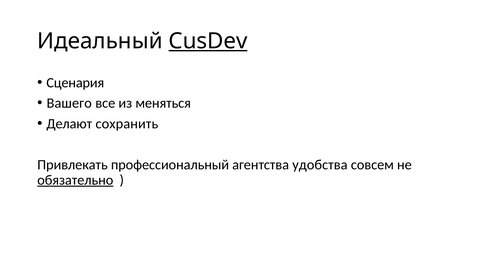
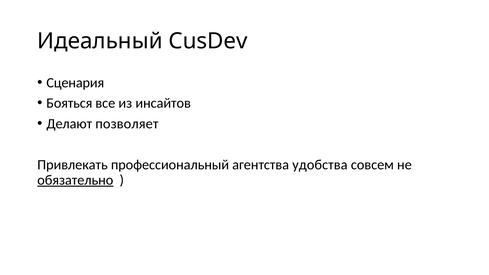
CusDev underline: present -> none (208, 41)
Вашего: Вашего -> Бояться (69, 103)
меняться: меняться -> инсайтов (163, 103)
сохранить: сохранить -> позволяет (127, 124)
